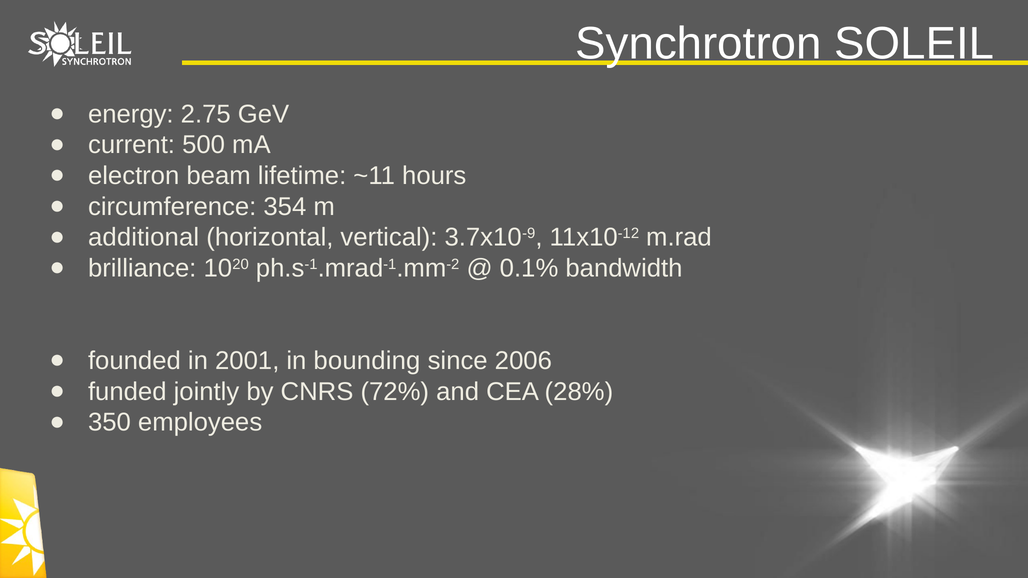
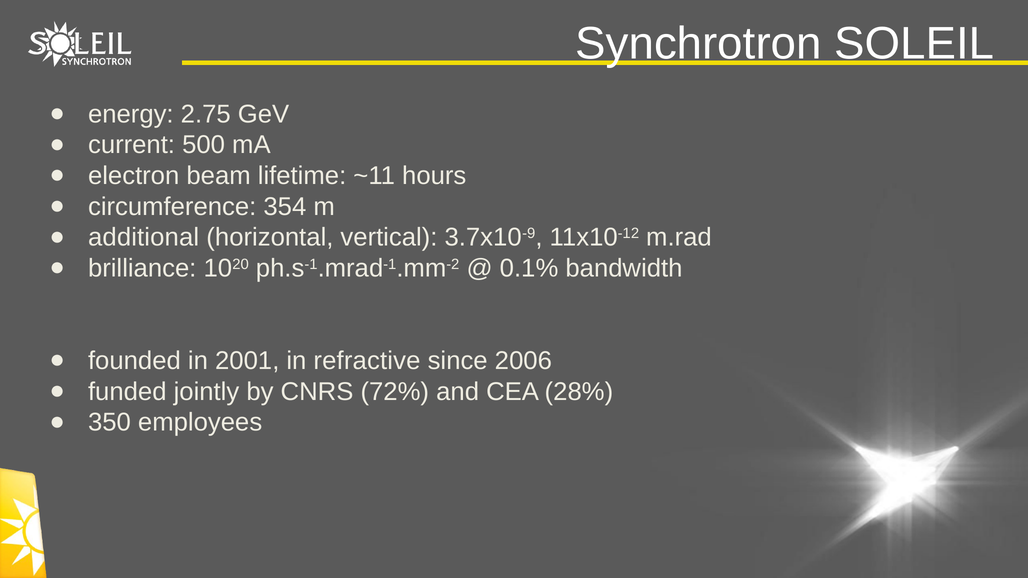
bounding: bounding -> refractive (367, 361)
